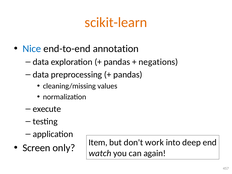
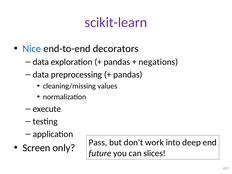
scikit-learn colour: orange -> purple (116, 22)
annotation: annotation -> decorators (116, 49)
Item: Item -> Pass (98, 142)
watch: watch -> future (100, 153)
again: again -> slices (155, 153)
